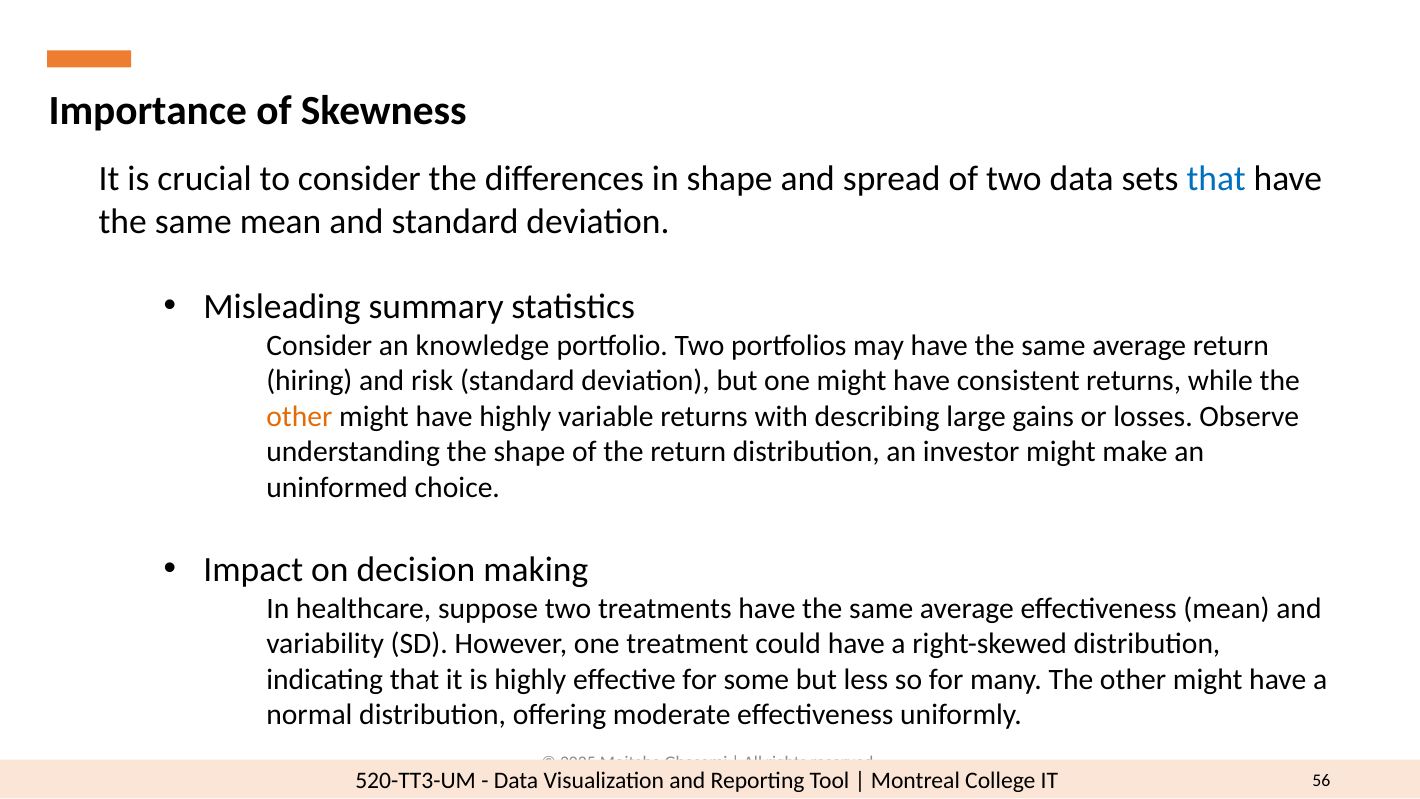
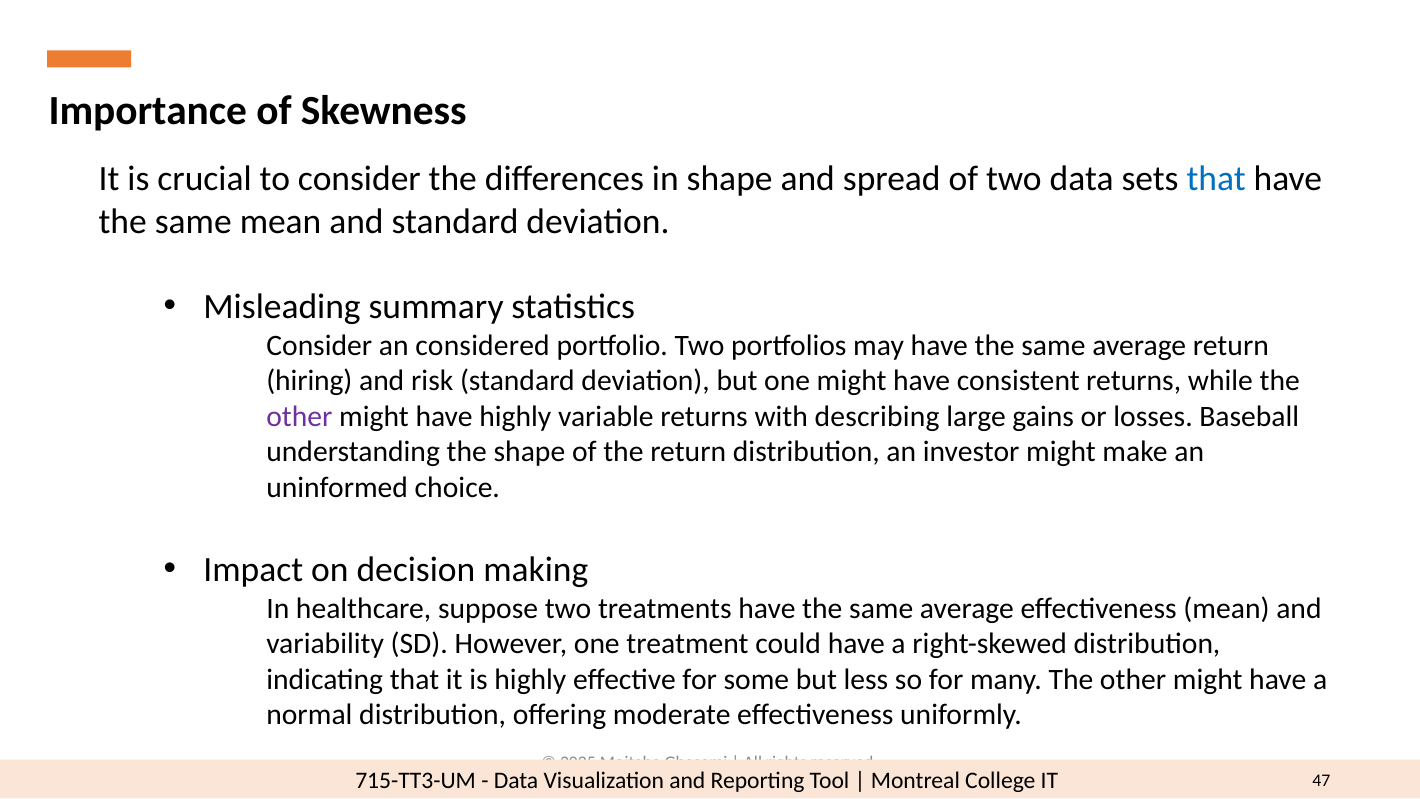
knowledge: knowledge -> considered (483, 345)
other colour: orange -> purple (299, 416)
Observe: Observe -> Baseball (1249, 416)
520-TT3-UM: 520-TT3-UM -> 715-TT3-UM (416, 780)
56: 56 -> 47 (1321, 780)
